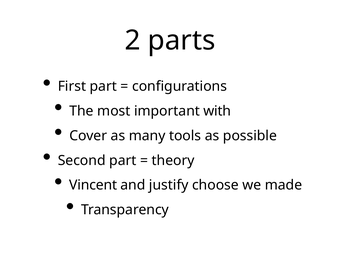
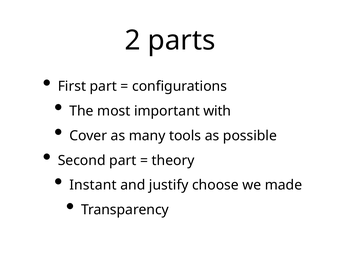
Vincent: Vincent -> Instant (93, 185)
